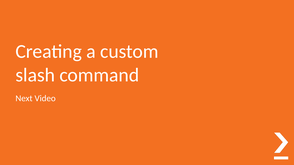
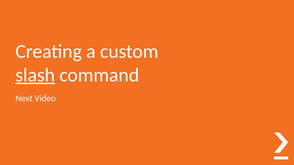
slash underline: none -> present (35, 75)
